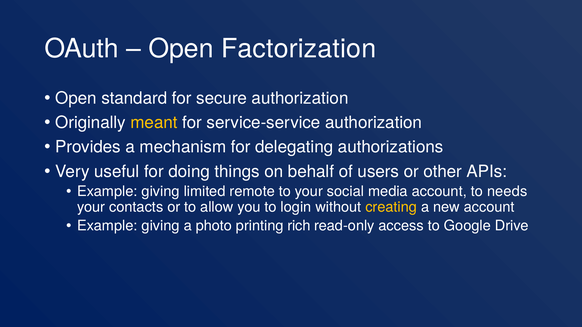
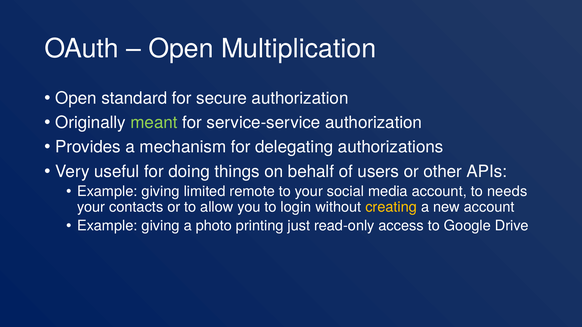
Factorization: Factorization -> Multiplication (299, 49)
meant colour: yellow -> light green (154, 123)
rich: rich -> just (299, 226)
